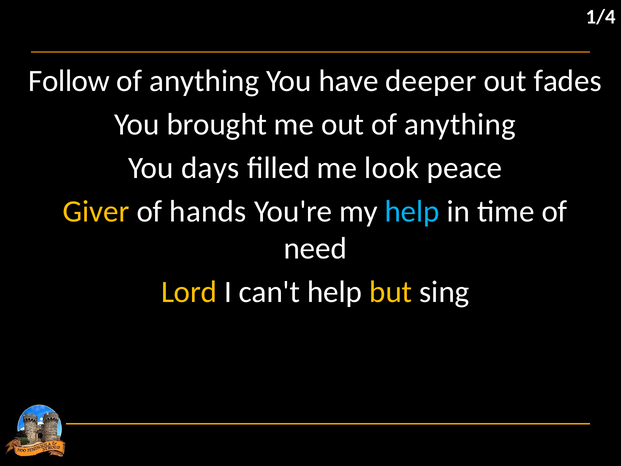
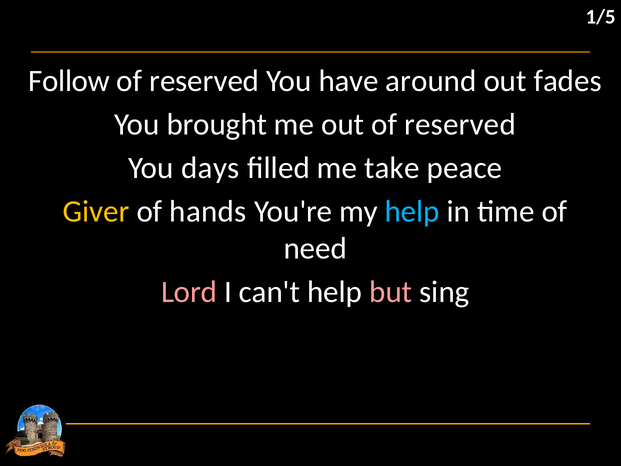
1/4: 1/4 -> 1/5 (601, 17)
anything: anything -> reserved (204, 81)
deeper: deeper -> around (431, 81)
out of anything: anything -> reserved (460, 124)
look: look -> take (392, 168)
Lord colour: yellow -> pink (189, 292)
but colour: yellow -> pink (391, 292)
